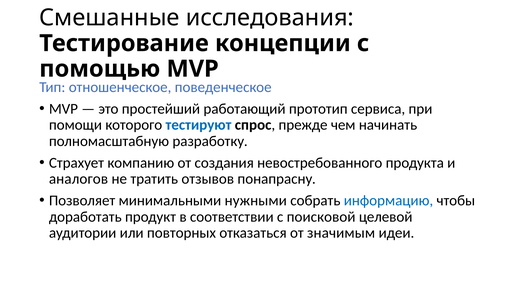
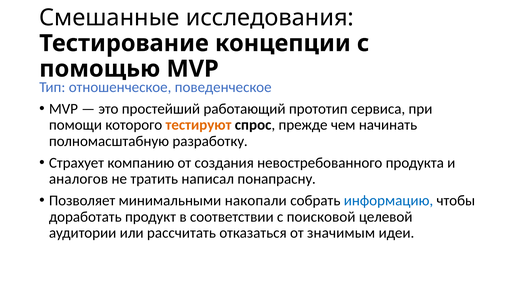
тестируют colour: blue -> orange (198, 125)
отзывов: отзывов -> написал (208, 179)
нужными: нужными -> накопали (256, 200)
повторных: повторных -> рассчитать (181, 233)
